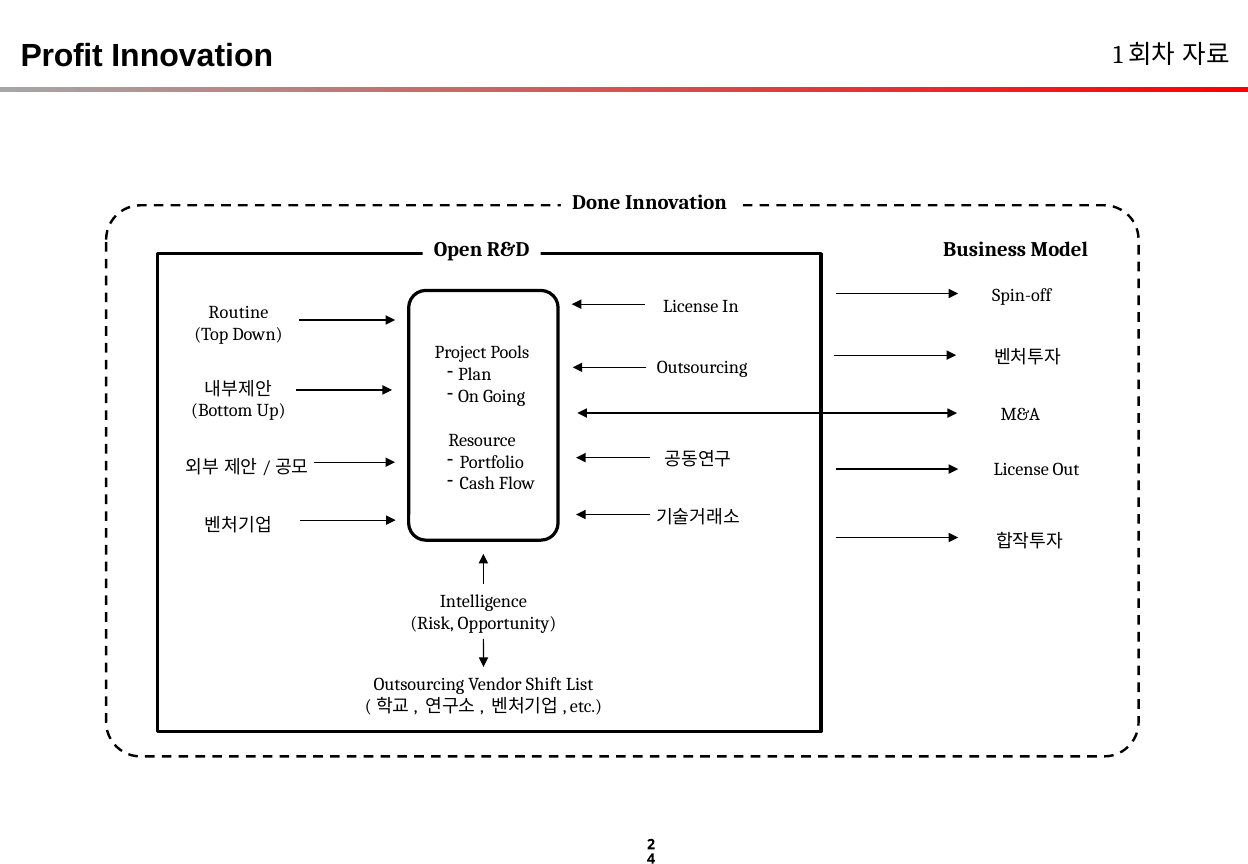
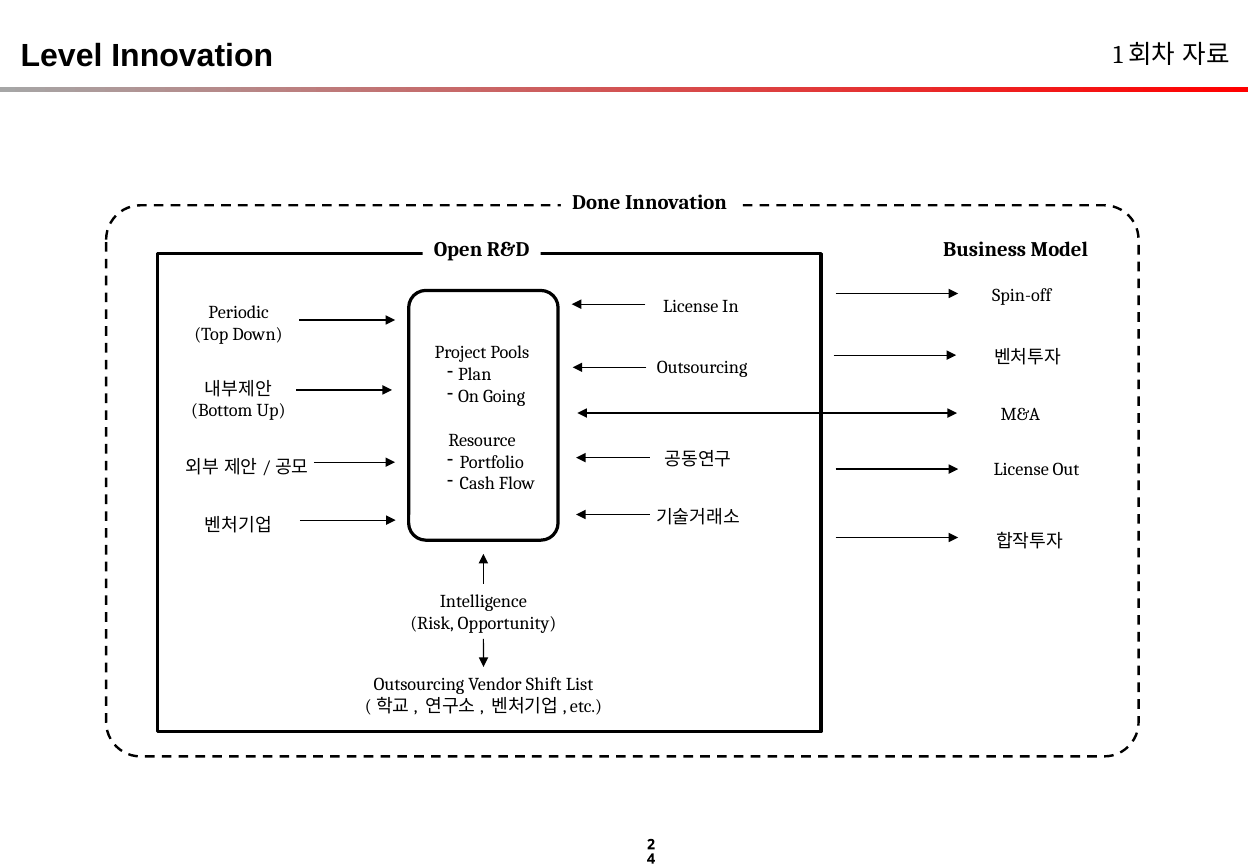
Profit: Profit -> Level (62, 55)
Routine: Routine -> Periodic (239, 313)
